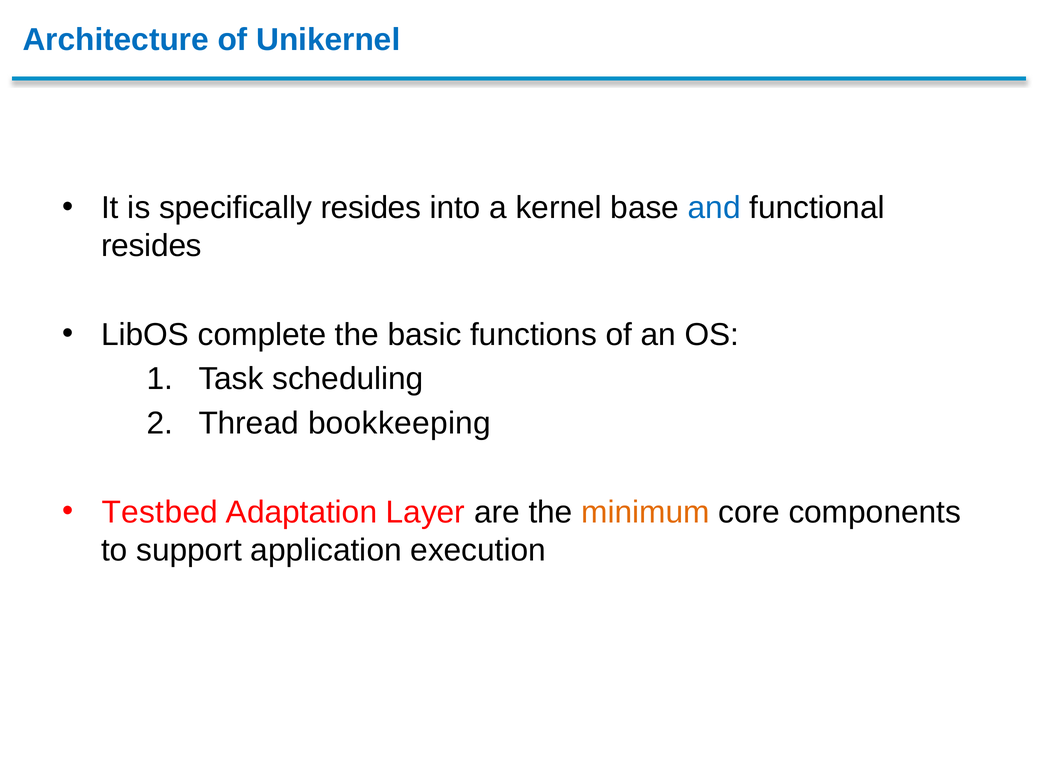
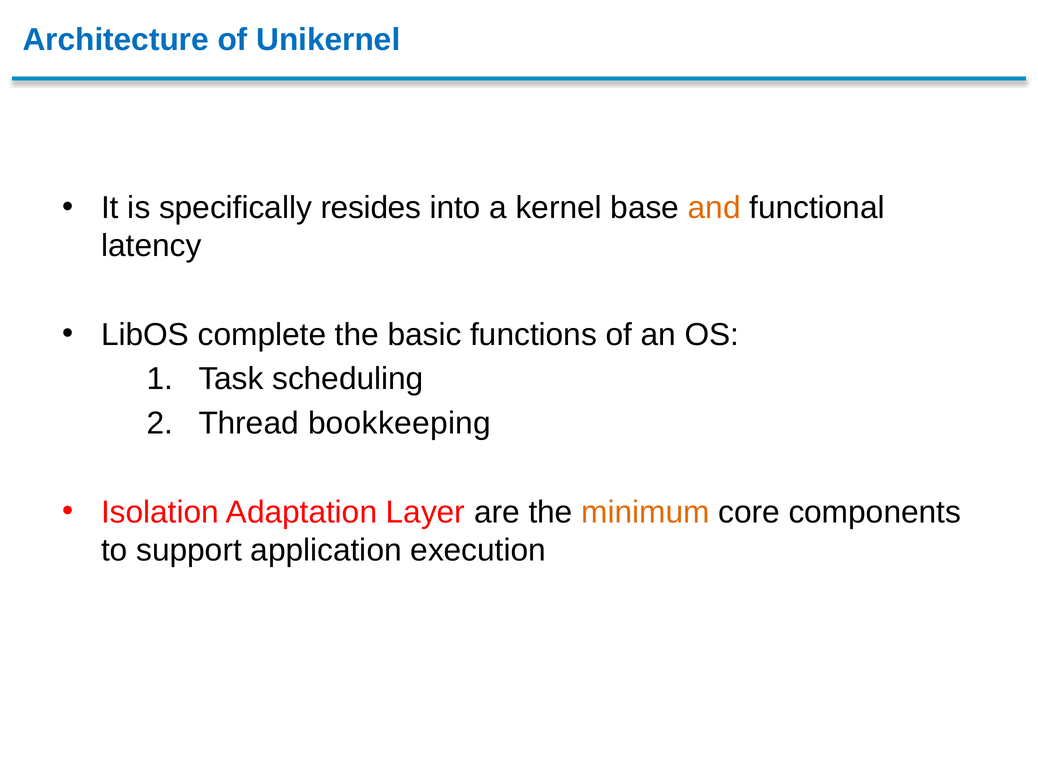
and colour: blue -> orange (714, 208)
resides: resides -> latency (151, 246)
Testbed: Testbed -> Isolation (160, 512)
